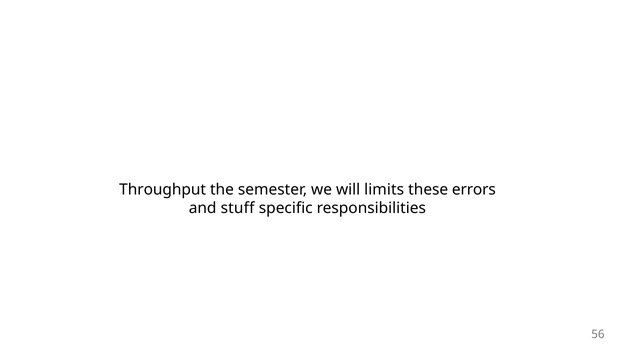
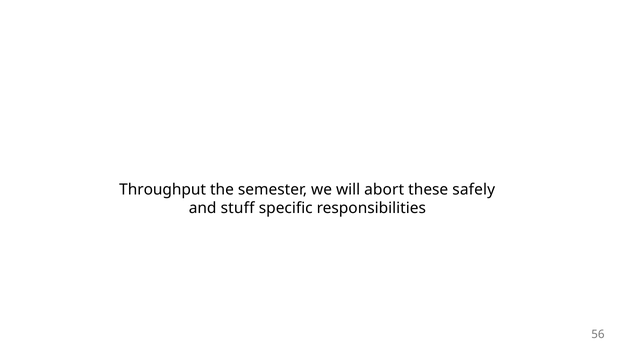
limits: limits -> abort (384, 190)
errors: errors -> safely (474, 190)
